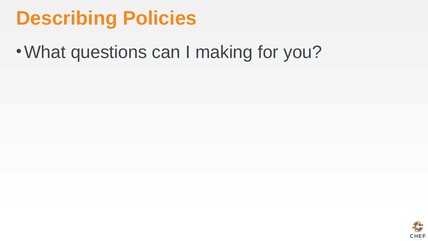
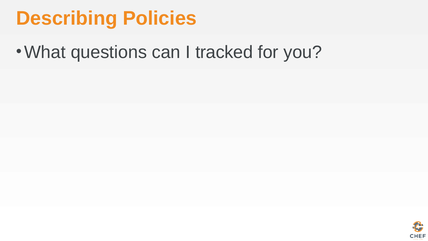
making: making -> tracked (224, 52)
